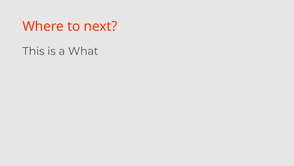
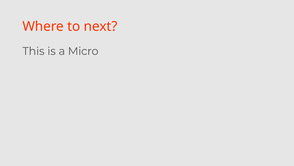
What: What -> Micro (83, 51)
